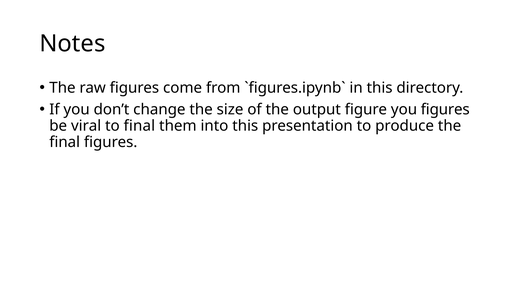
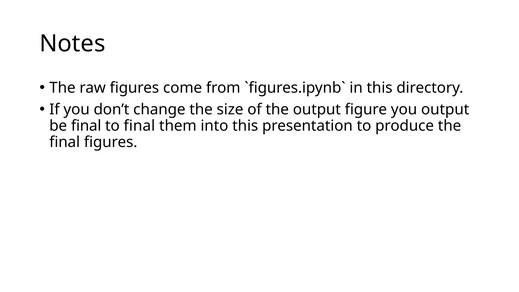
you figures: figures -> output (445, 110)
be viral: viral -> final (86, 126)
